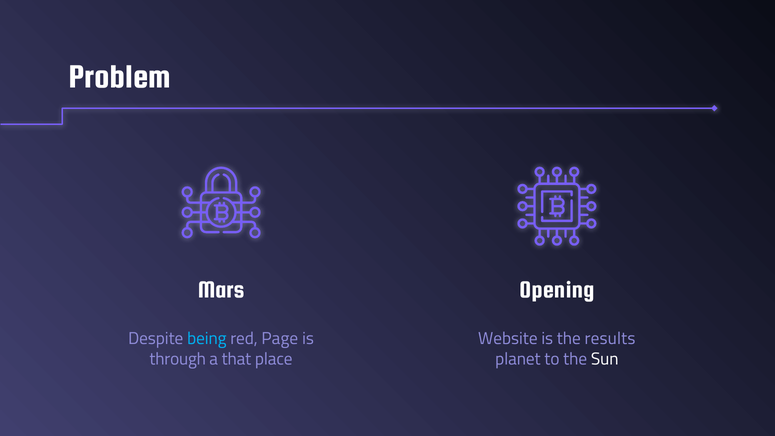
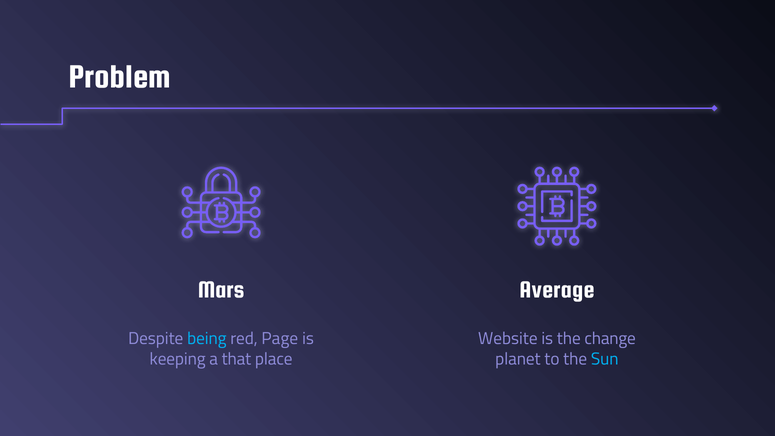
Opening: Opening -> Average (557, 290)
results: results -> change (610, 339)
through: through -> keeping (178, 359)
Sun colour: white -> light blue (605, 359)
